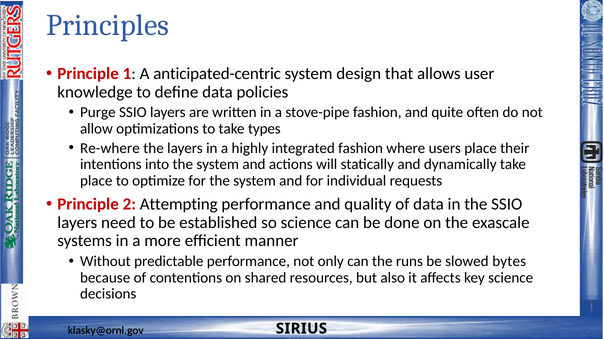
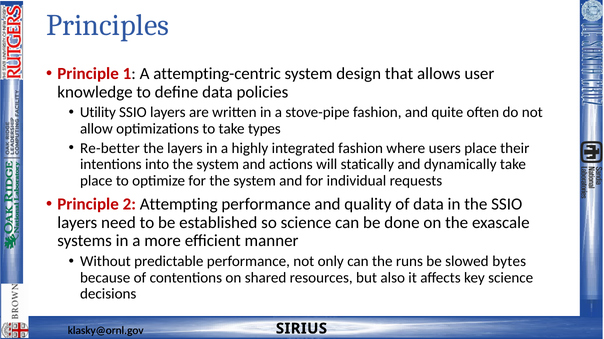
anticipated-centric: anticipated-centric -> attempting-centric (217, 74)
Purge: Purge -> Utility (98, 113)
Re-where: Re-where -> Re-better (110, 148)
